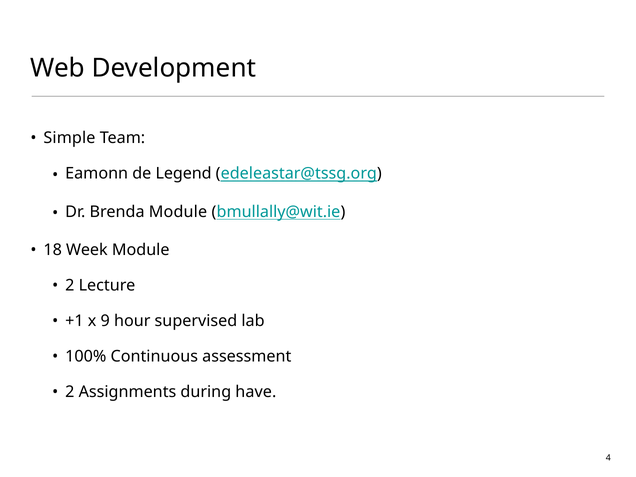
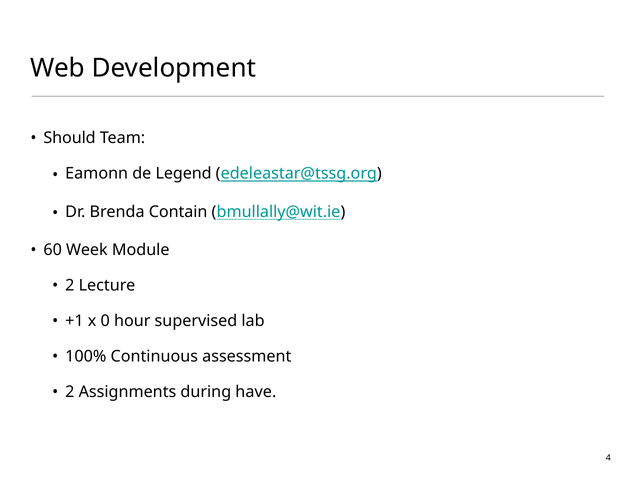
Simple: Simple -> Should (70, 138)
Brenda Module: Module -> Contain (178, 212)
18: 18 -> 60 (53, 250)
9: 9 -> 0 (105, 321)
